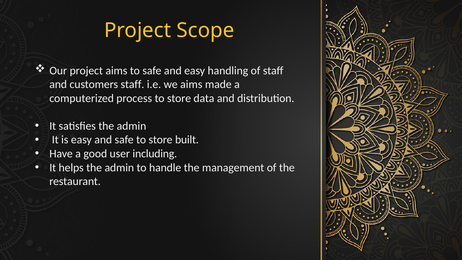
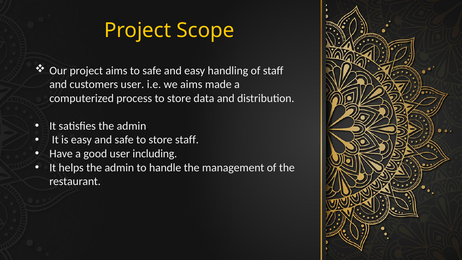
customers staff: staff -> user (132, 84)
store built: built -> staff (187, 140)
